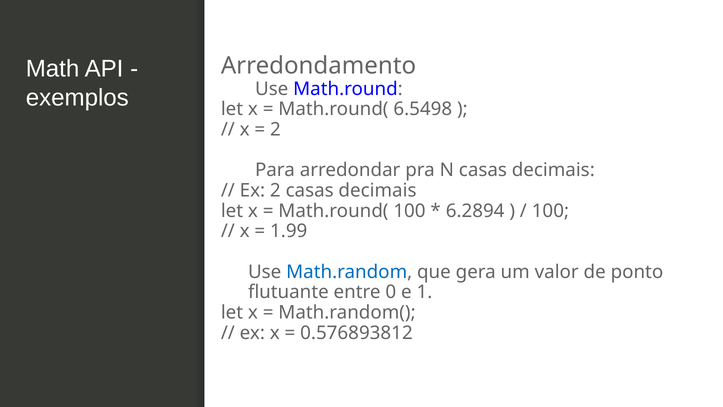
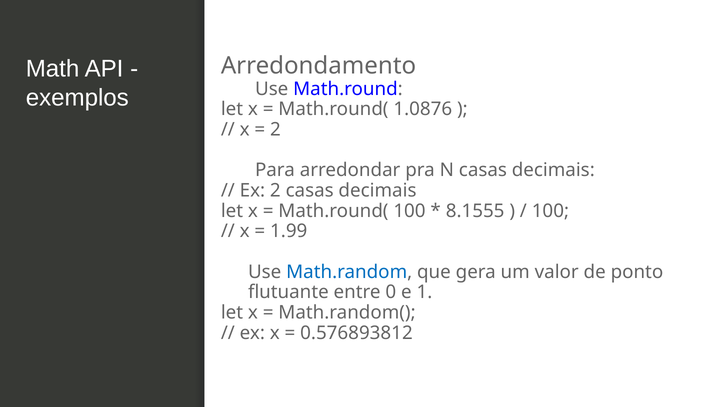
6.5498: 6.5498 -> 1.0876 (423, 109)
6.2894: 6.2894 -> 8.1555 (475, 211)
